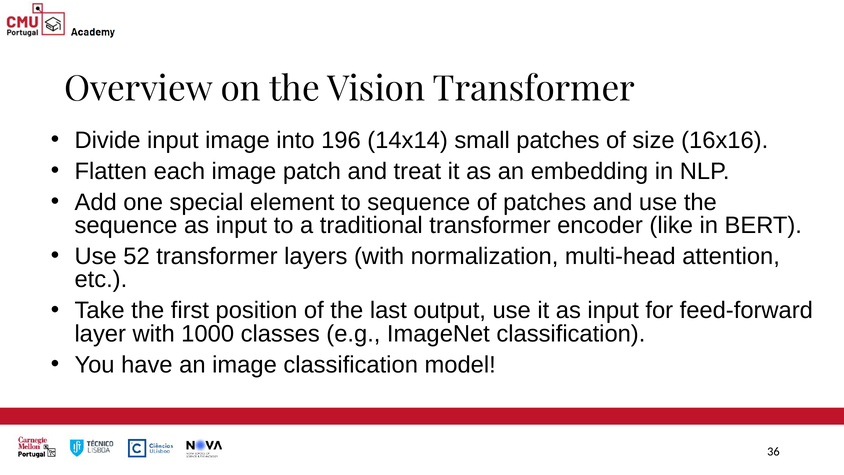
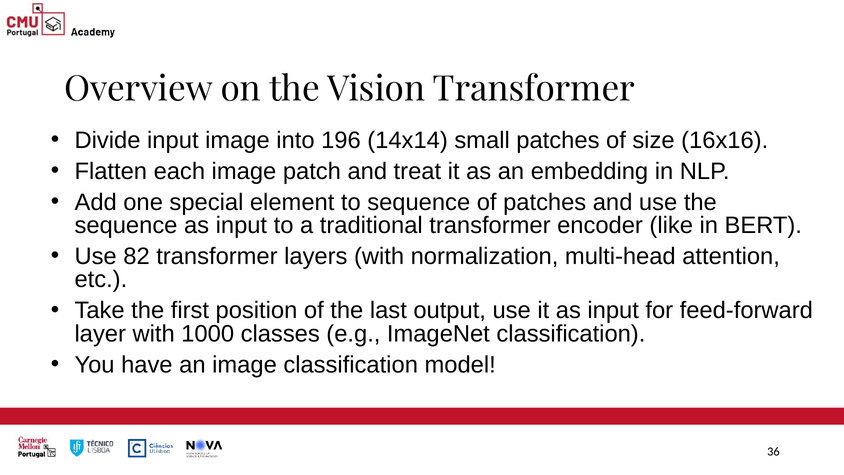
52: 52 -> 82 (137, 256)
